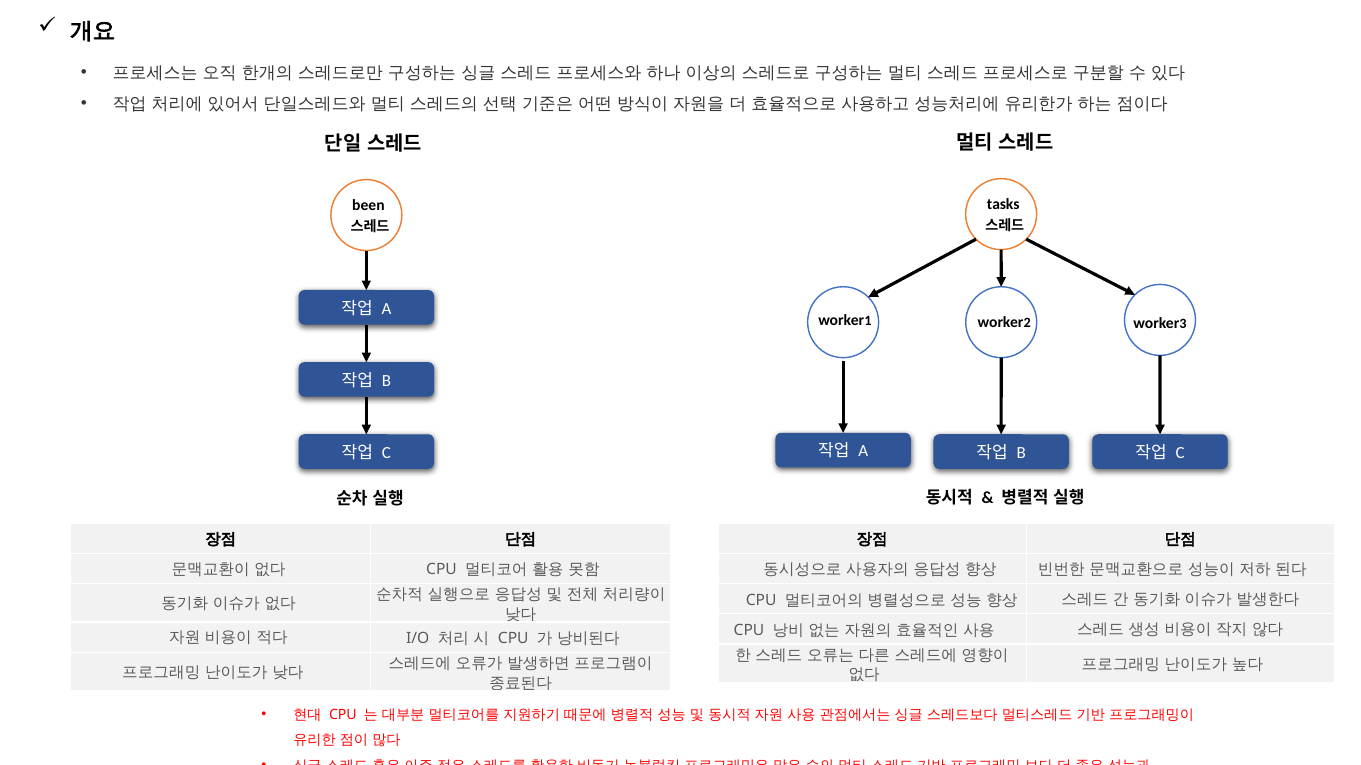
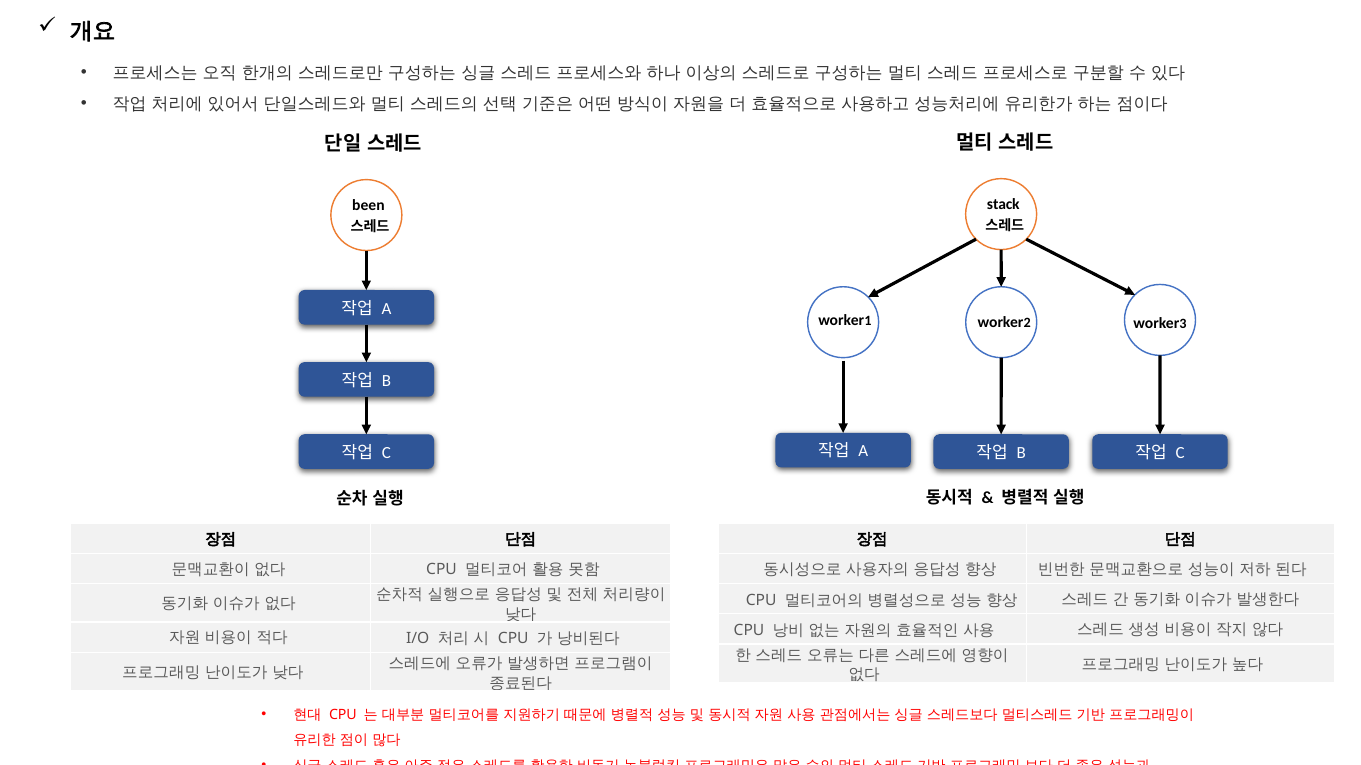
tasks: tasks -> stack (1003, 204)
